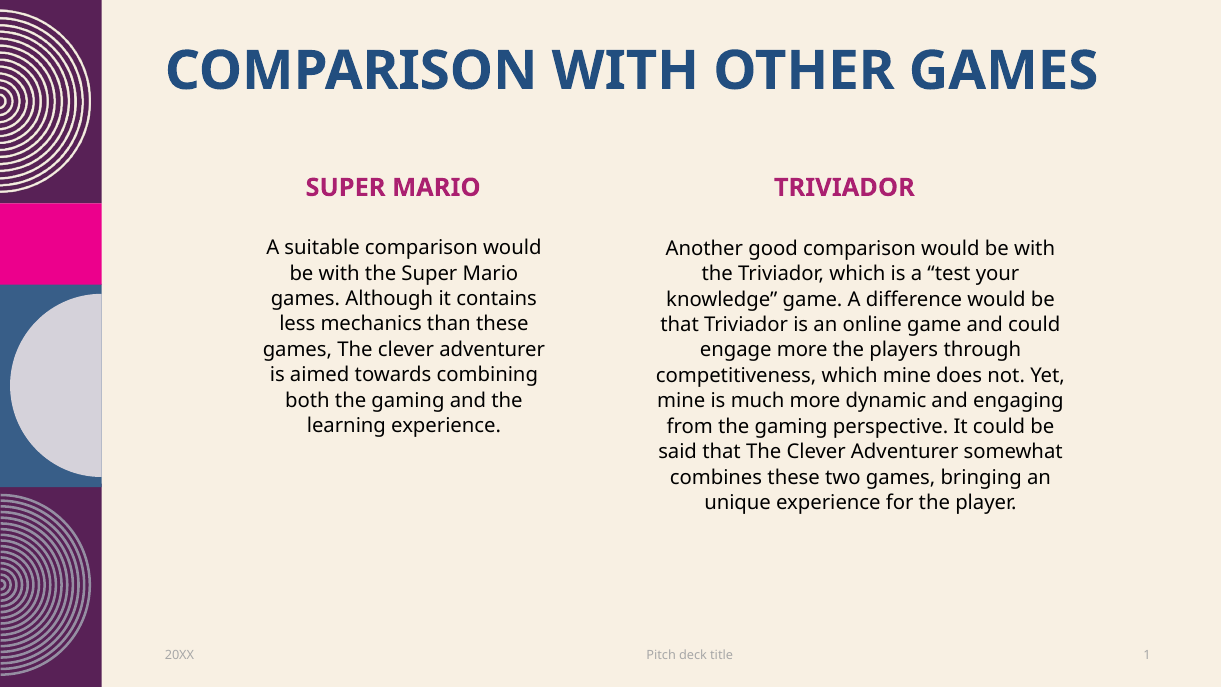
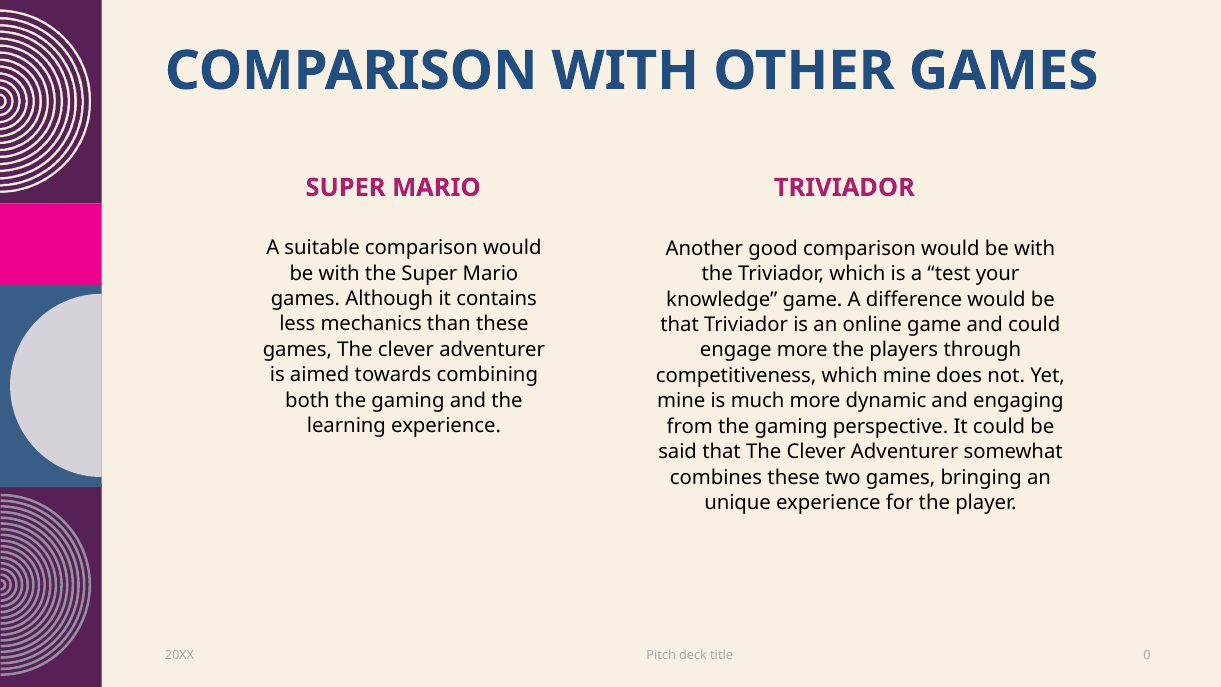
1: 1 -> 0 (1147, 655)
